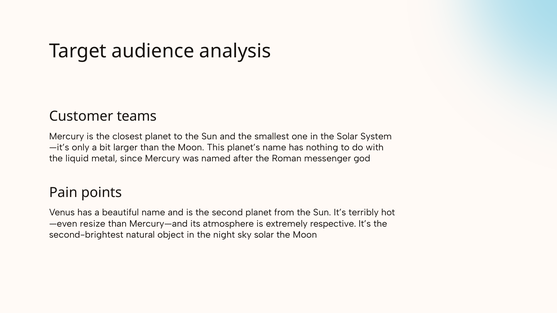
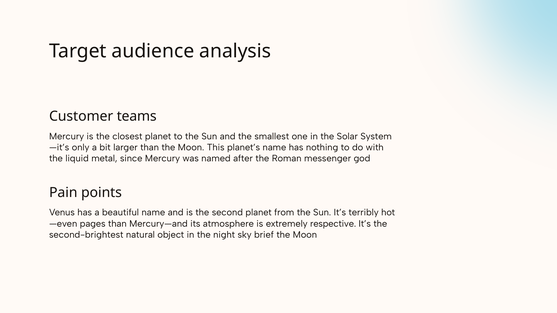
resize: resize -> pages (93, 224)
sky solar: solar -> brief (264, 235)
